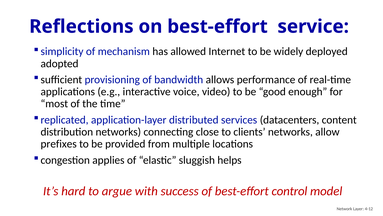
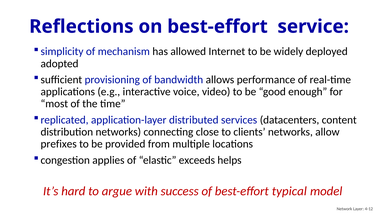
sluggish: sluggish -> exceeds (197, 160)
control: control -> typical (289, 191)
